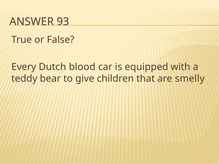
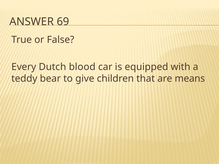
93: 93 -> 69 (63, 22)
smelly: smelly -> means (190, 79)
